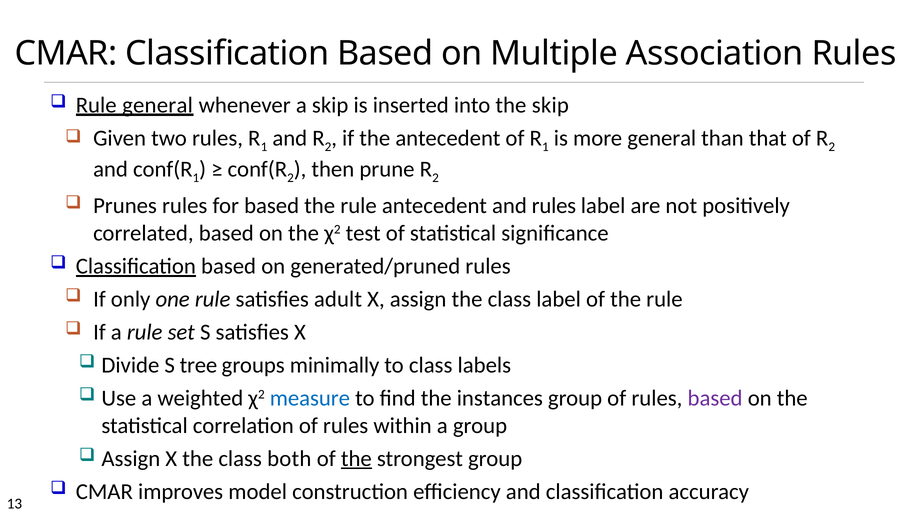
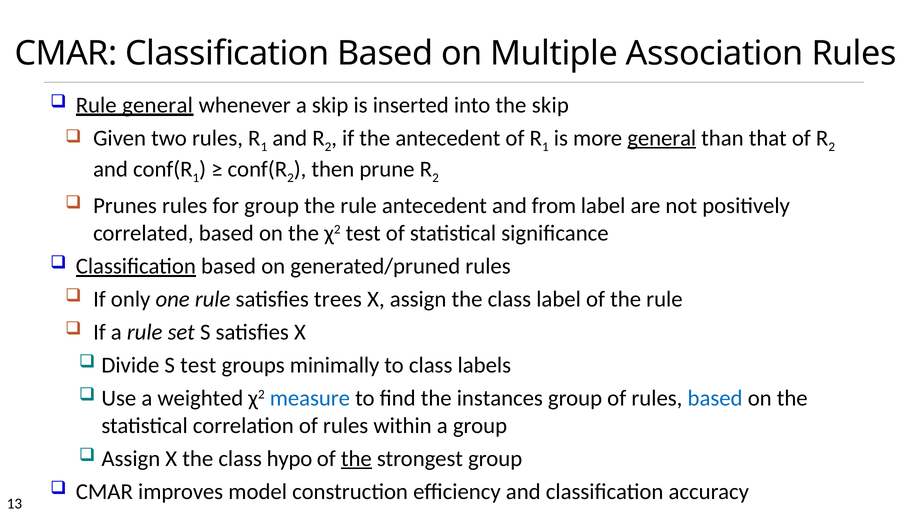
general underline: none -> present (662, 138)
for based: based -> group (272, 206)
and rules: rules -> from (554, 206)
adult: adult -> trees (338, 299)
S tree: tree -> test (198, 365)
based colour: purple -> blue (715, 399)
both: both -> hypo (290, 459)
